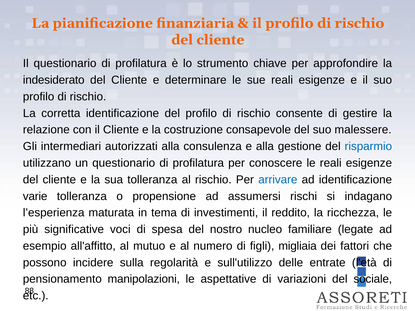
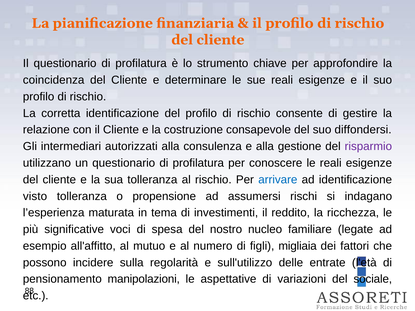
indesiderato: indesiderato -> coincidenza (54, 80)
malessere: malessere -> diffondersi (363, 130)
risparmio colour: blue -> purple (368, 147)
varie: varie -> visto (35, 196)
